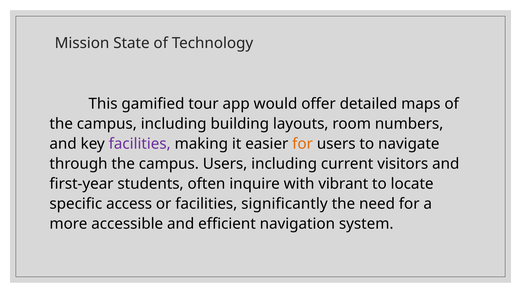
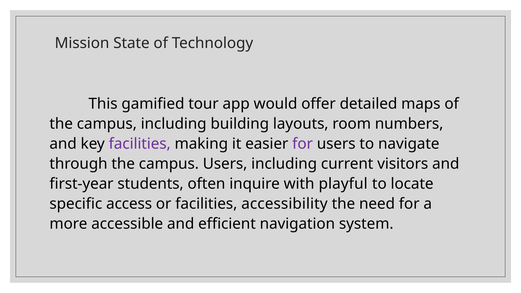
for colour: orange -> purple (303, 144)
vibrant: vibrant -> playful (343, 184)
significantly: significantly -> accessibility (284, 204)
